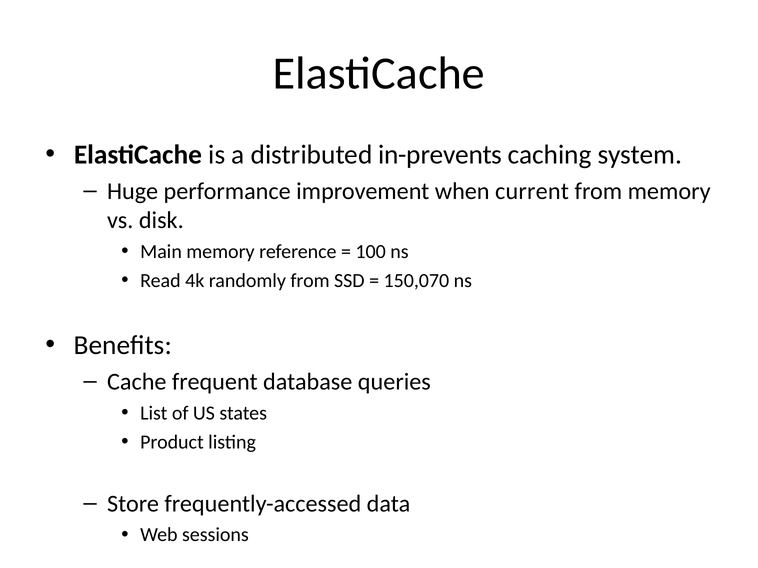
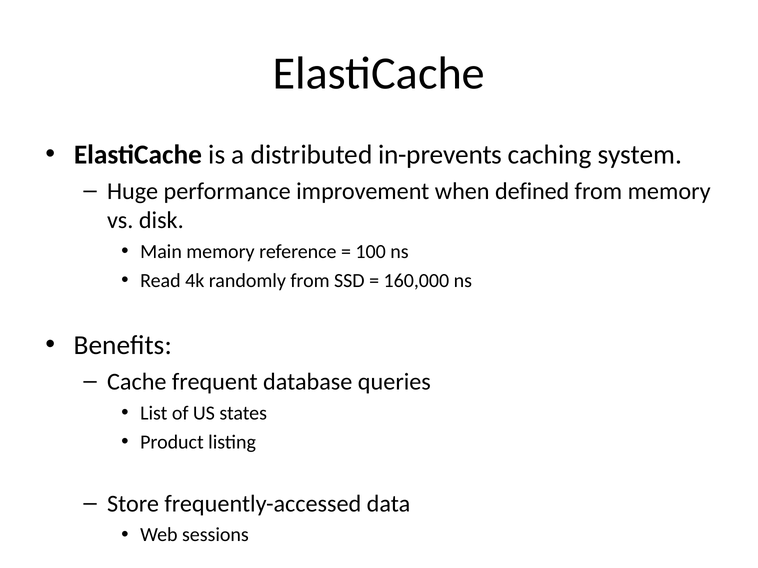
current: current -> defined (532, 191)
150,070: 150,070 -> 160,000 (416, 281)
